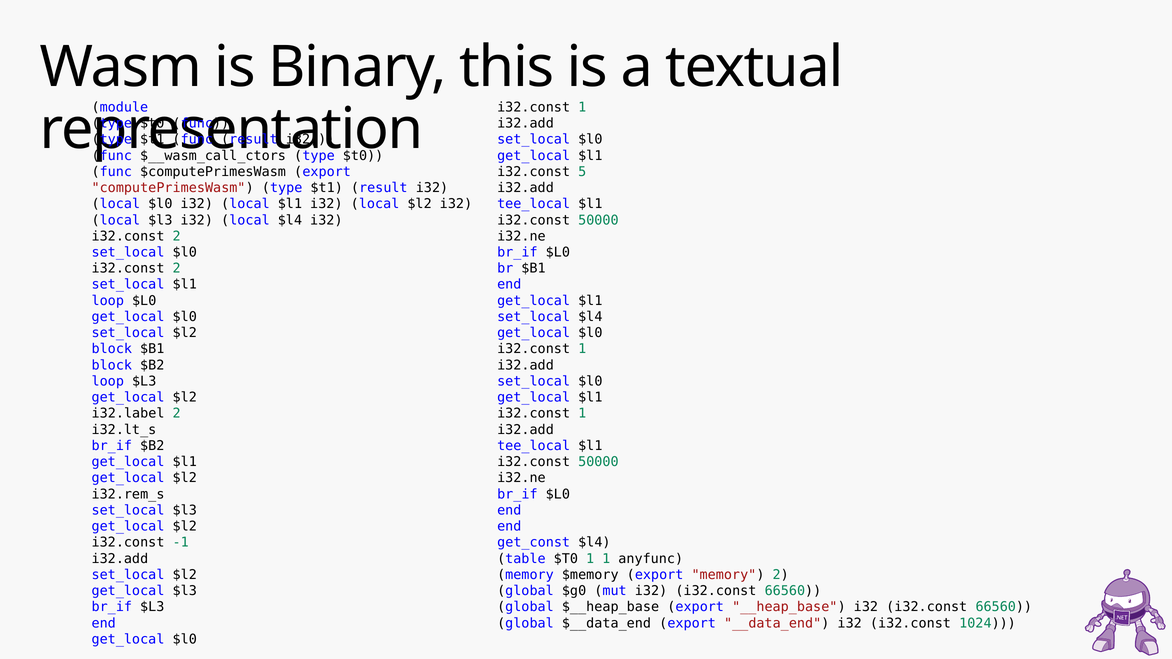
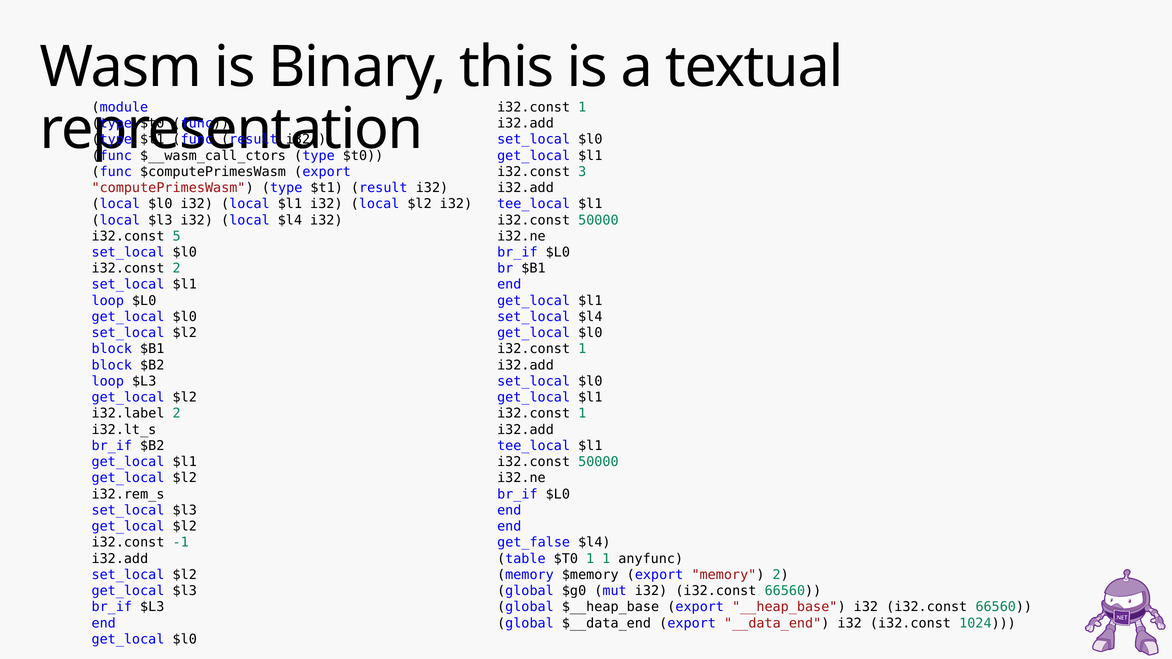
5: 5 -> 3 (582, 172)
2: 2 -> 5 (177, 236)
get_const: get_const -> get_false (534, 543)
